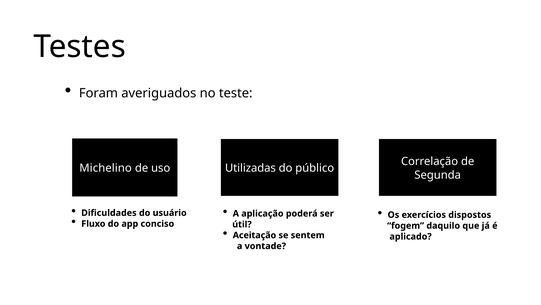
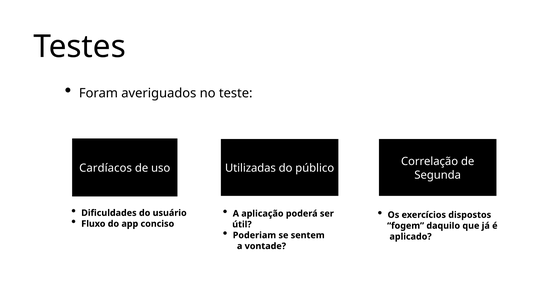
Michelino: Michelino -> Cardíacos (106, 168)
Aceitação: Aceitação -> Poderiam (254, 235)
